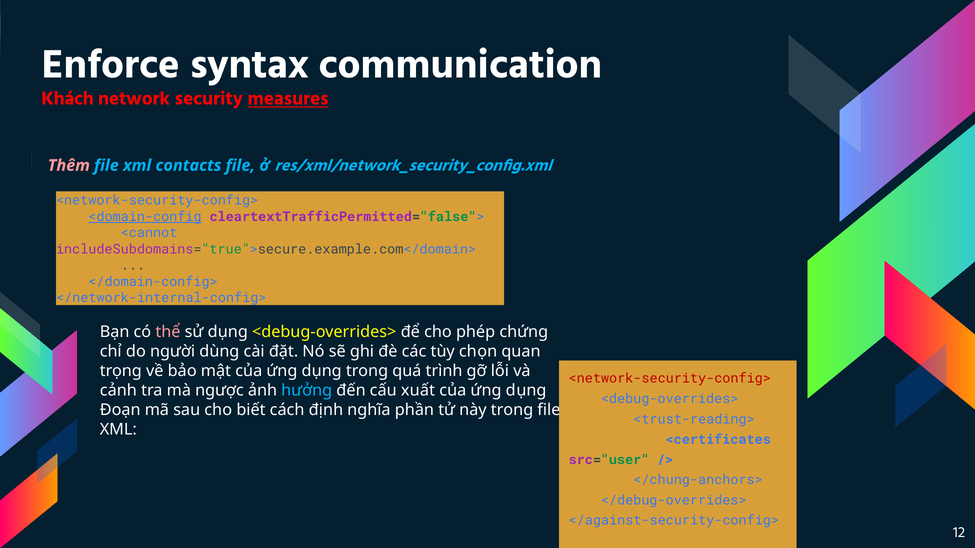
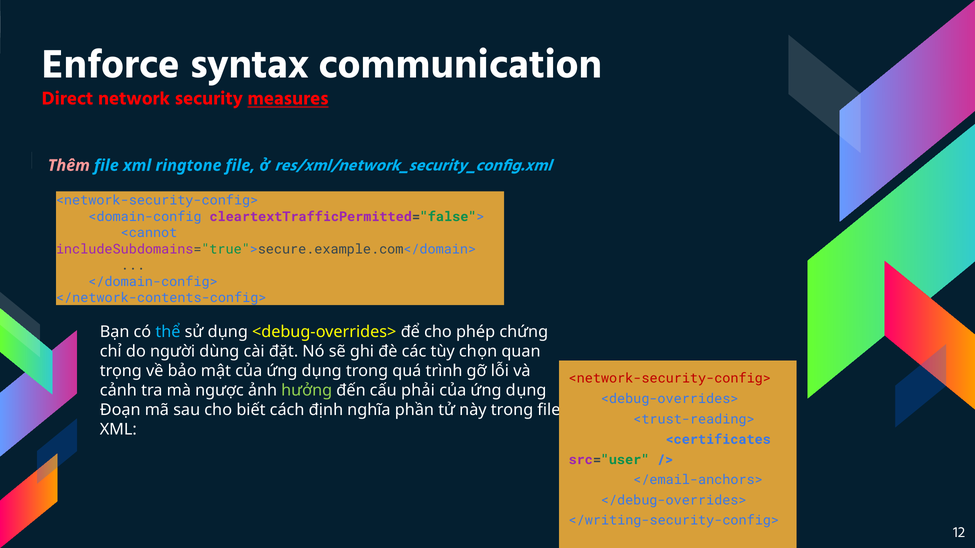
Khách: Khách -> Direct (67, 99)
contacts: contacts -> ringtone (189, 166)
<domain-config underline: present -> none (145, 217)
</network-internal-config>: </network-internal-config> -> </network-contents-config> (161, 298)
thể colour: pink -> light blue (168, 332)
hưởng colour: light blue -> light green (307, 391)
xuất: xuất -> phải (418, 391)
</chung-anchors>: </chung-anchors> -> </email-anchors> (698, 480)
</against-security-config>: </against-security-config> -> </writing-security-config> (674, 521)
